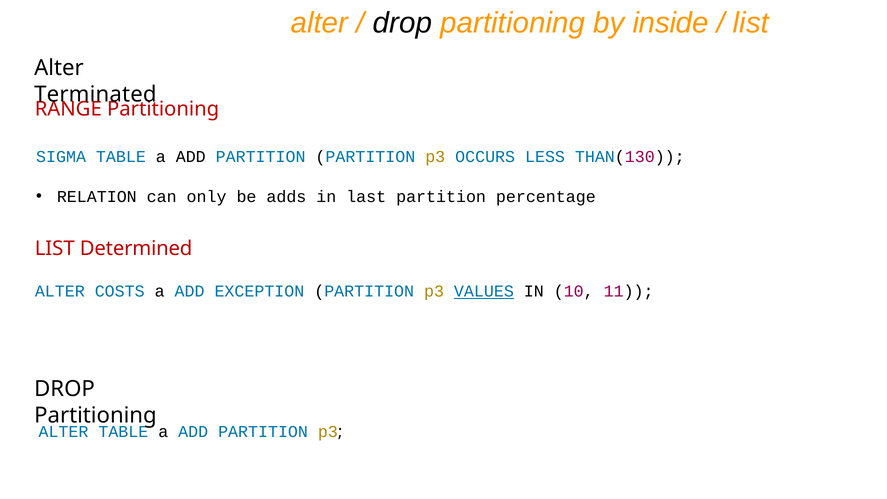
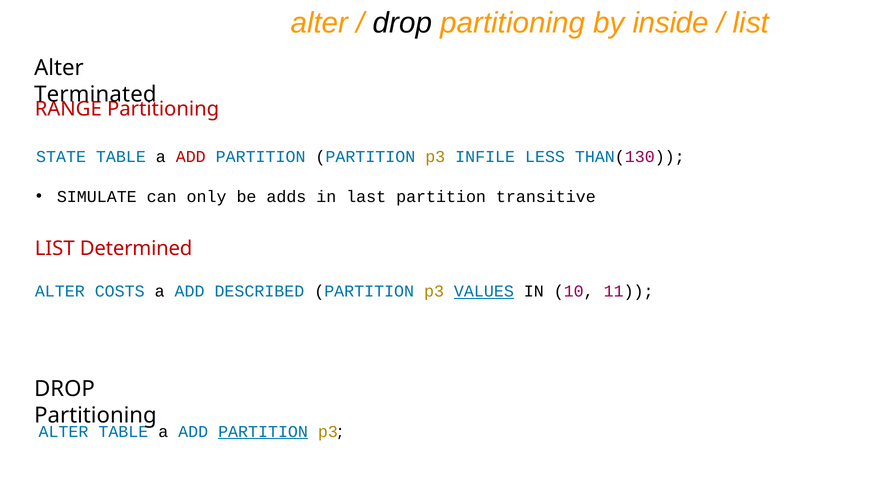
SIGMA: SIGMA -> STATE (61, 157)
ADD colour: black -> red (191, 157)
OCCURS: OCCURS -> INFILE (485, 157)
RELATION: RELATION -> SIMULATE (97, 197)
percentage: percentage -> transitive (546, 197)
EXCEPTION: EXCEPTION -> DESCRIBED (259, 291)
PARTITION underline: none -> present (263, 432)
